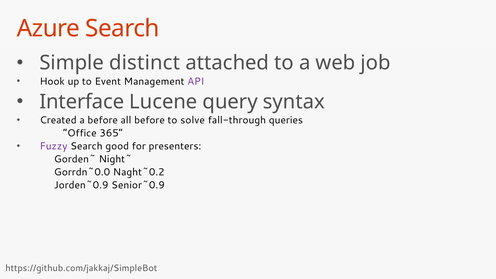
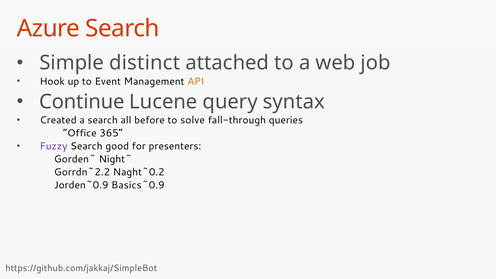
API colour: purple -> orange (196, 81)
Interface: Interface -> Continue (82, 102)
a before: before -> search (103, 120)
Gorrdn~0.0: Gorrdn~0.0 -> Gorrdn~2.2 (82, 172)
Senior~0.9: Senior~0.9 -> Basics~0.9 (138, 185)
